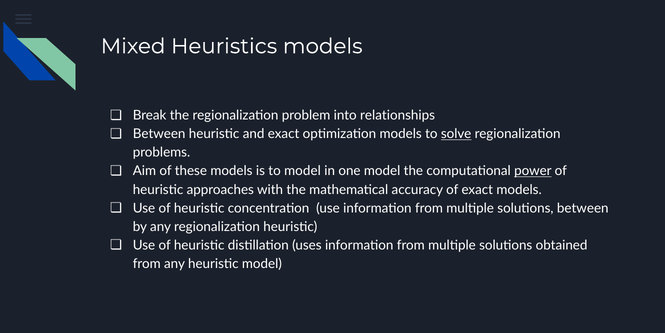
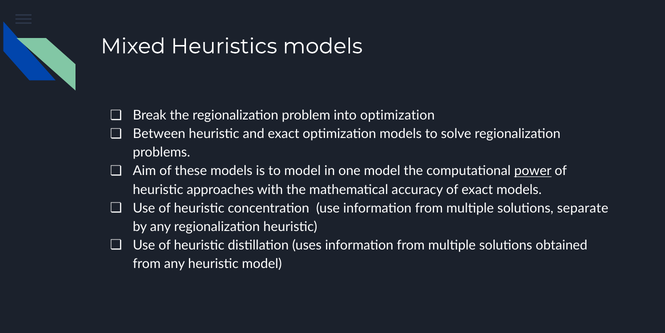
into relationships: relationships -> optimization (398, 115)
solve underline: present -> none (456, 134)
solutions between: between -> separate (583, 208)
